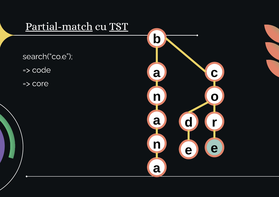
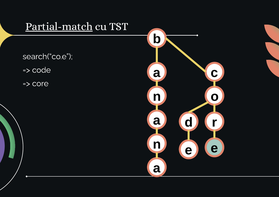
TST underline: present -> none (119, 27)
